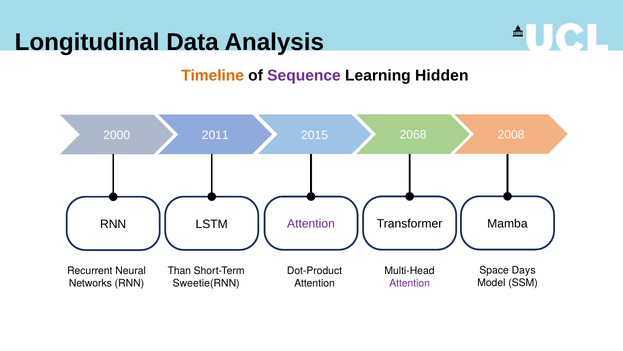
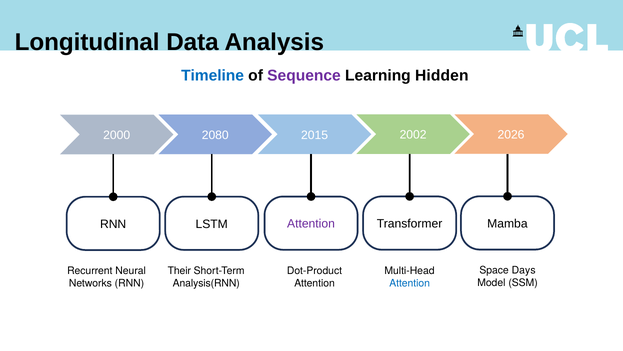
Timeline colour: orange -> blue (213, 75)
2008: 2008 -> 2026 (511, 135)
2068: 2068 -> 2002 (413, 135)
2011: 2011 -> 2080 (215, 135)
Than: Than -> Their (179, 271)
Sweetie(RNN: Sweetie(RNN -> Analysis(RNN (206, 283)
Attention colour: purple -> blue (410, 283)
